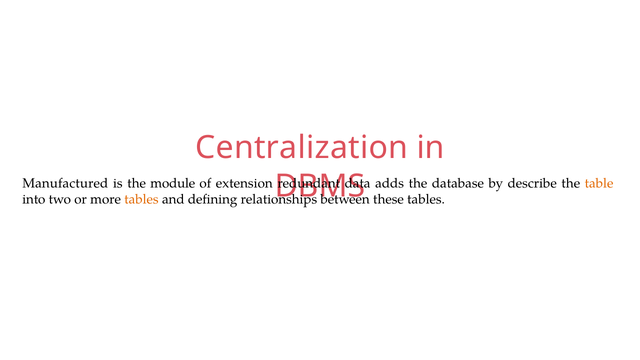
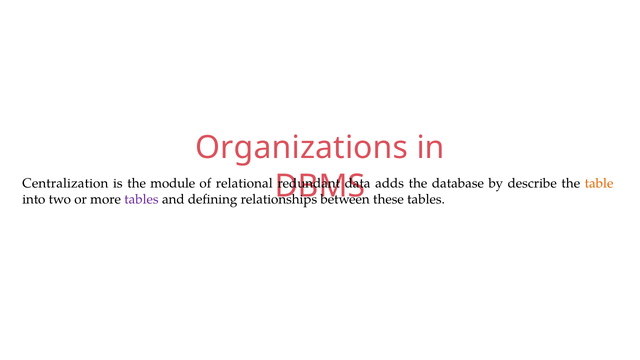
Centralization: Centralization -> Organizations (302, 148)
Manufactured: Manufactured -> Centralization (65, 183)
extension: extension -> relational (244, 183)
tables colour: orange -> purple (141, 199)
